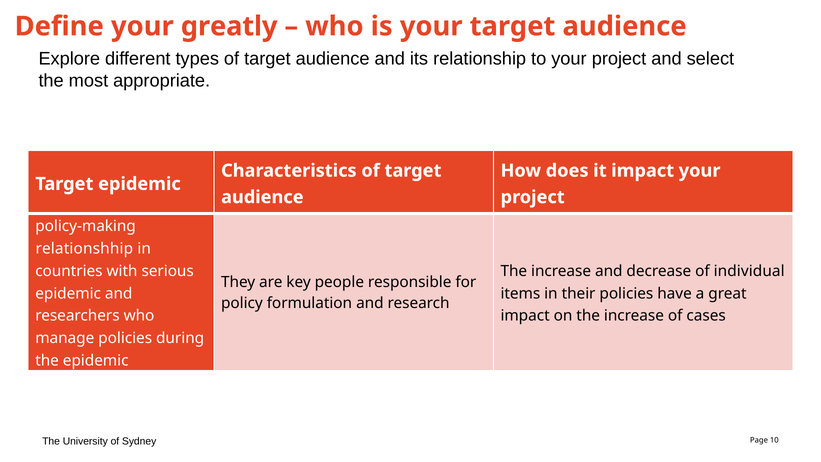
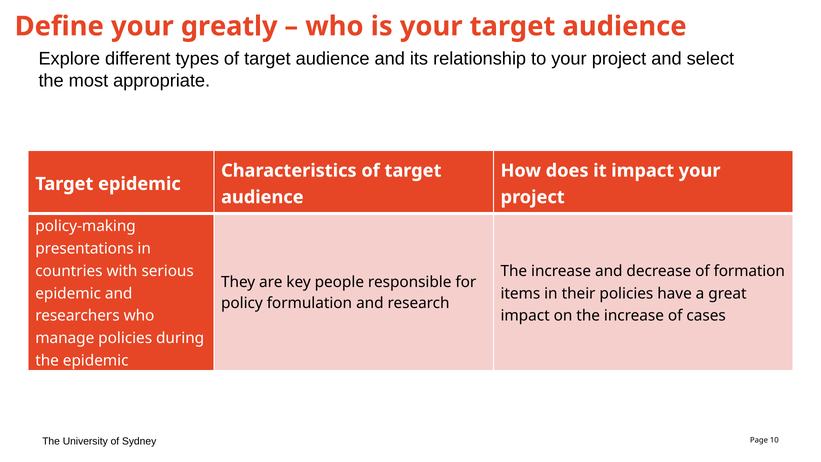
relationshhip: relationshhip -> presentations (84, 249)
individual: individual -> formation (749, 271)
